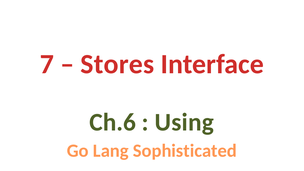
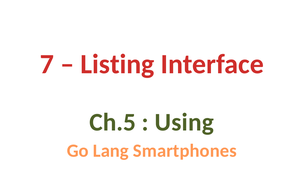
Stores: Stores -> Listing (117, 64)
Ch.6: Ch.6 -> Ch.5 (113, 122)
Sophisticated: Sophisticated -> Smartphones (185, 151)
